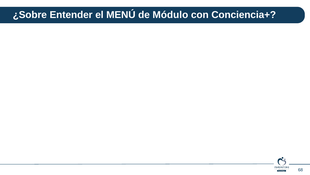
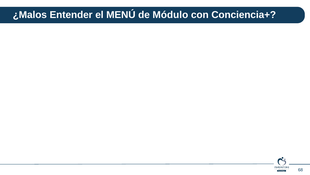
¿Sobre: ¿Sobre -> ¿Malos (30, 15)
